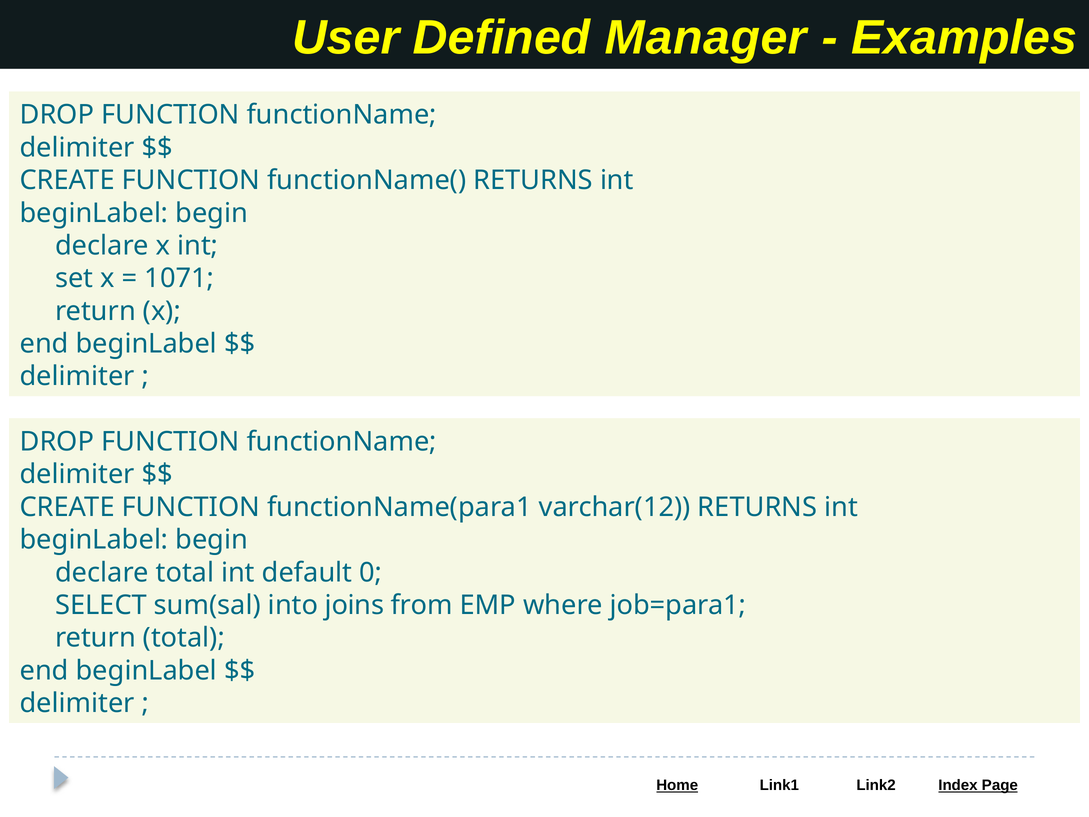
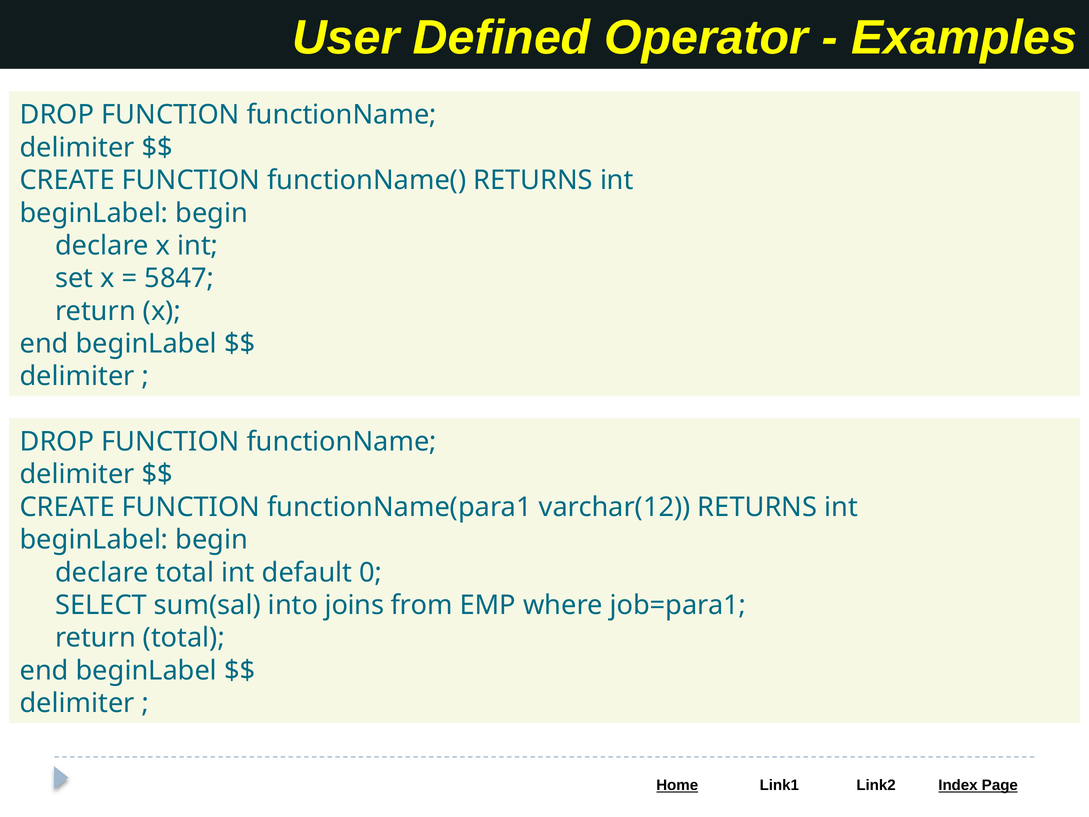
Manager: Manager -> Operator (706, 38)
1071: 1071 -> 5847 (179, 278)
